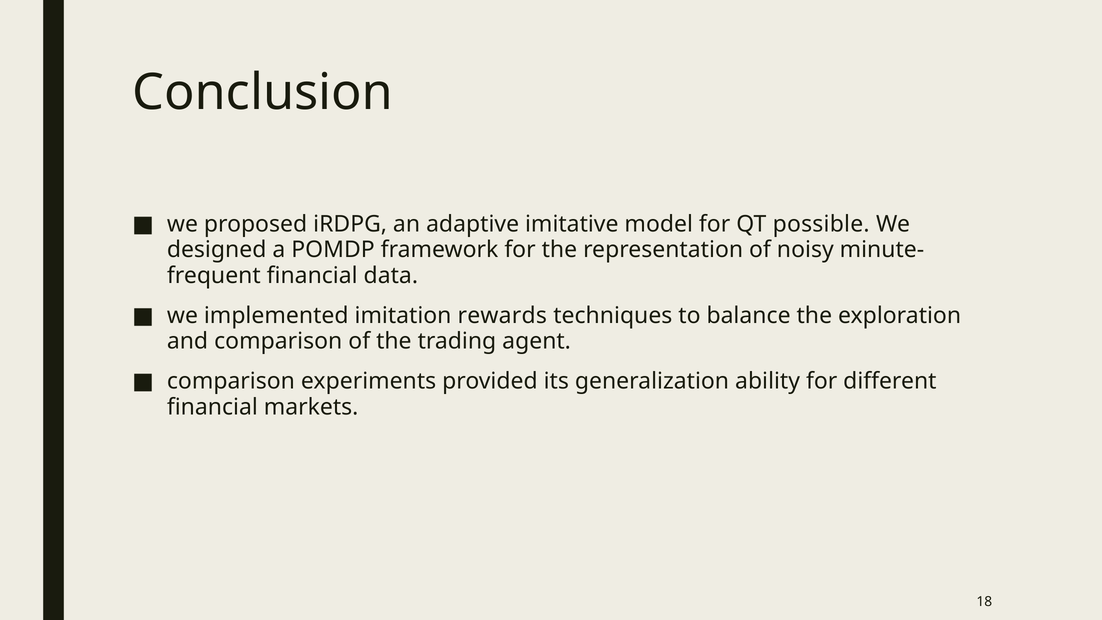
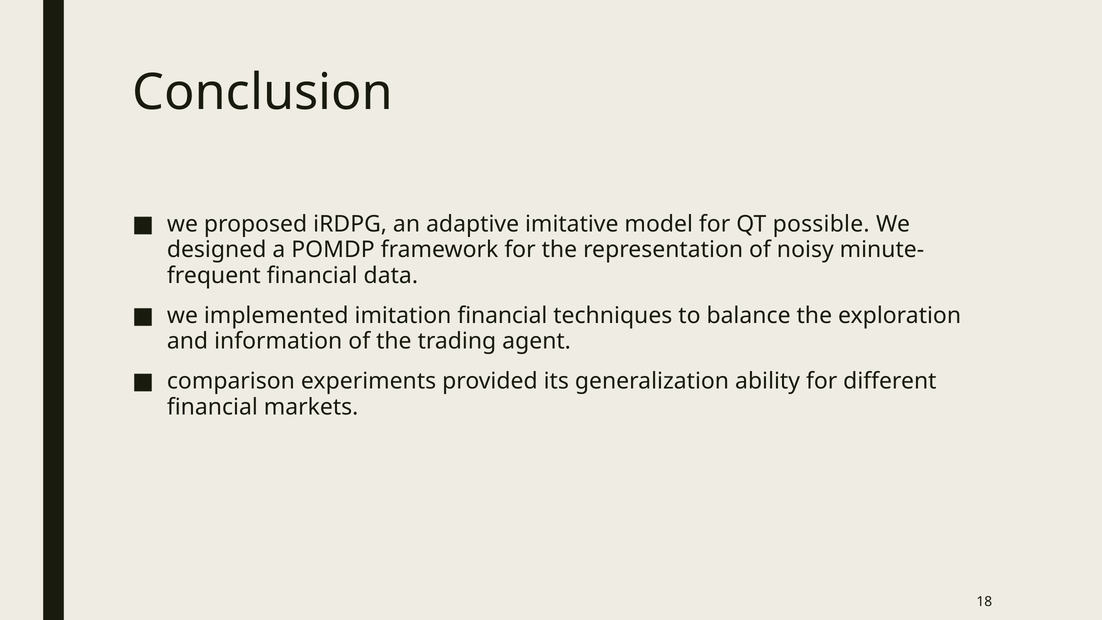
imitation rewards: rewards -> financial (502, 315)
and comparison: comparison -> information (278, 341)
